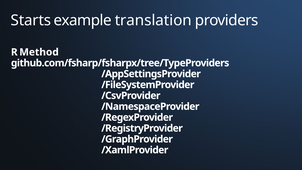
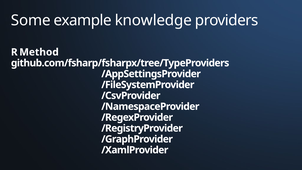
Starts: Starts -> Some (31, 20)
translation: translation -> knowledge (153, 20)
